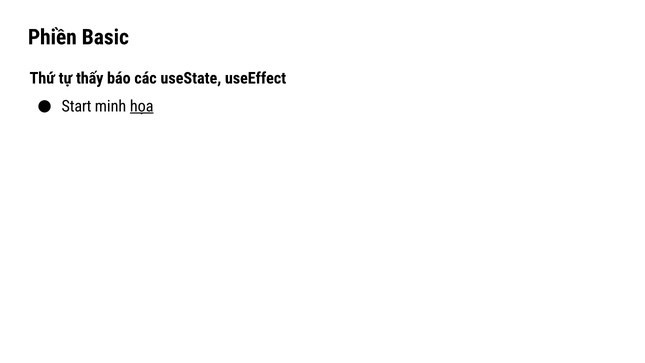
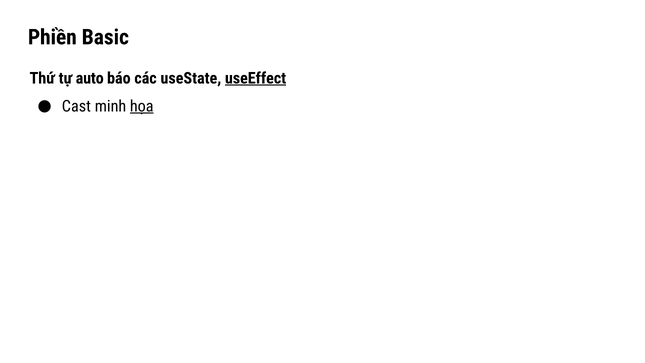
thấy: thấy -> auto (90, 78)
useEffect underline: none -> present (256, 78)
Start: Start -> Cast (76, 106)
